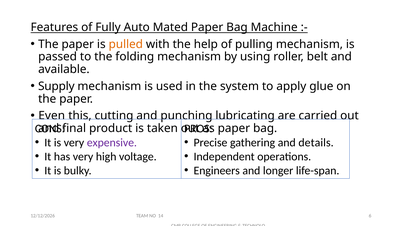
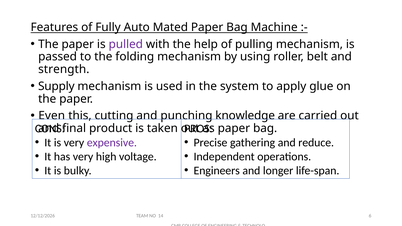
pulled colour: orange -> purple (126, 44)
available: available -> strength (64, 69)
lubricating: lubricating -> knowledge (245, 116)
details: details -> reduce (316, 143)
